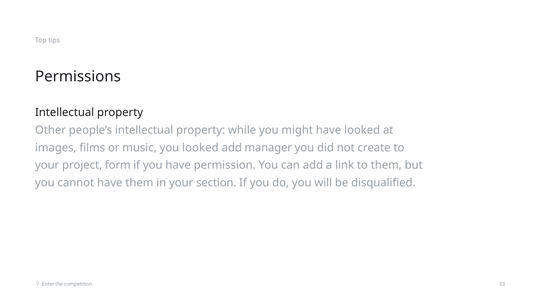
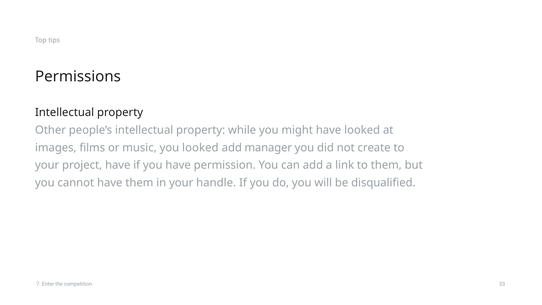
project form: form -> have (118, 165)
section: section -> handle (216, 183)
